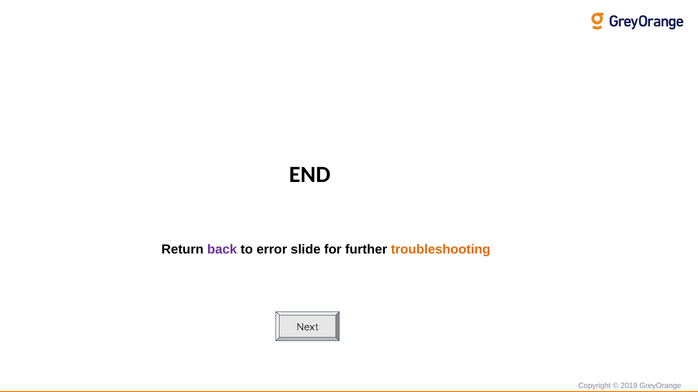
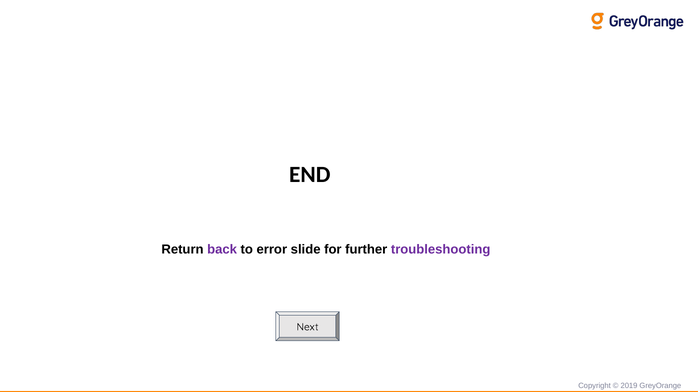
troubleshooting colour: orange -> purple (441, 250)
